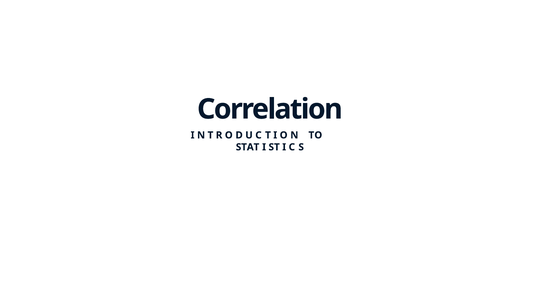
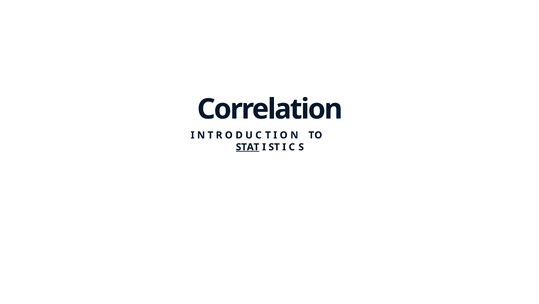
STAT underline: none -> present (248, 147)
